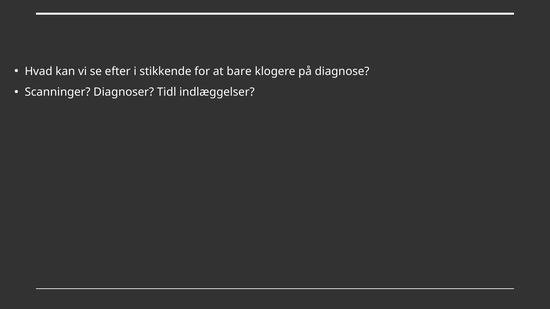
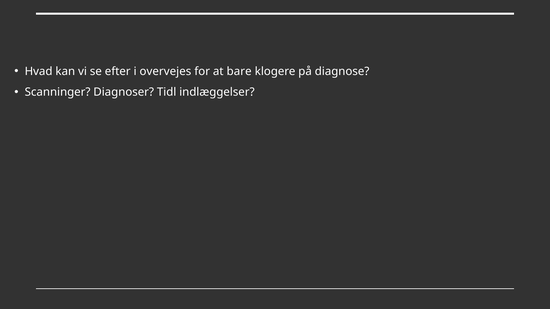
stikkende: stikkende -> overvejes (165, 71)
